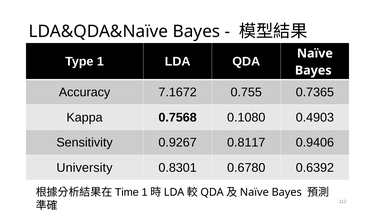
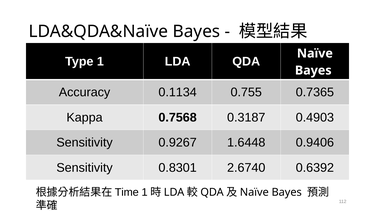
7.1672: 7.1672 -> 0.1134 (178, 92)
0.1080: 0.1080 -> 0.3187 (246, 117)
0.8117: 0.8117 -> 1.6448 (246, 142)
University: University -> Sensitivity (85, 168)
0.6780: 0.6780 -> 2.6740 (246, 168)
